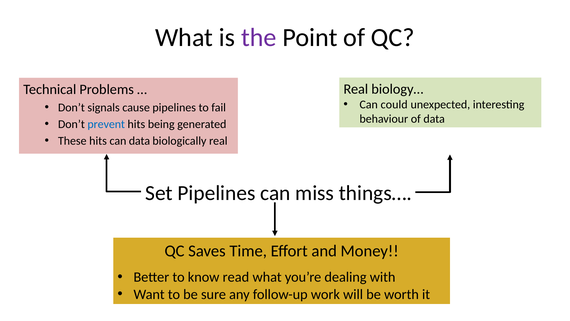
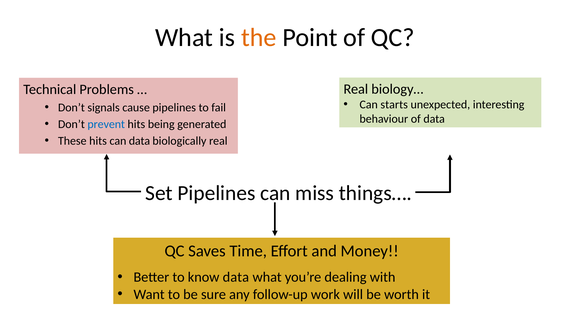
the colour: purple -> orange (259, 37)
could: could -> starts (394, 105)
know read: read -> data (236, 277)
